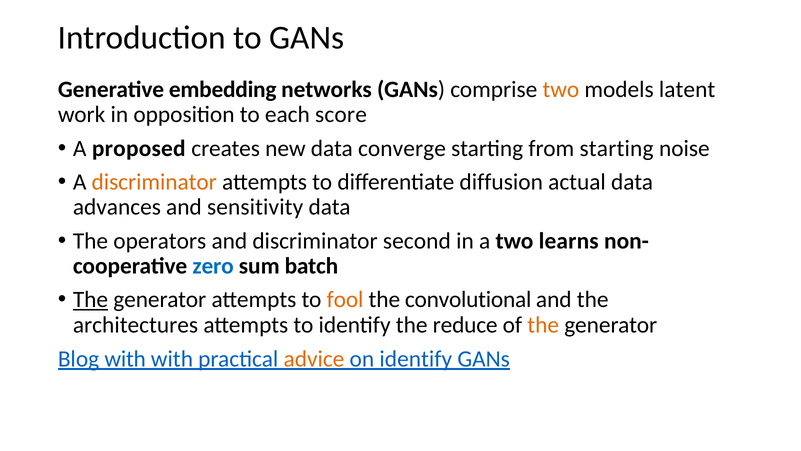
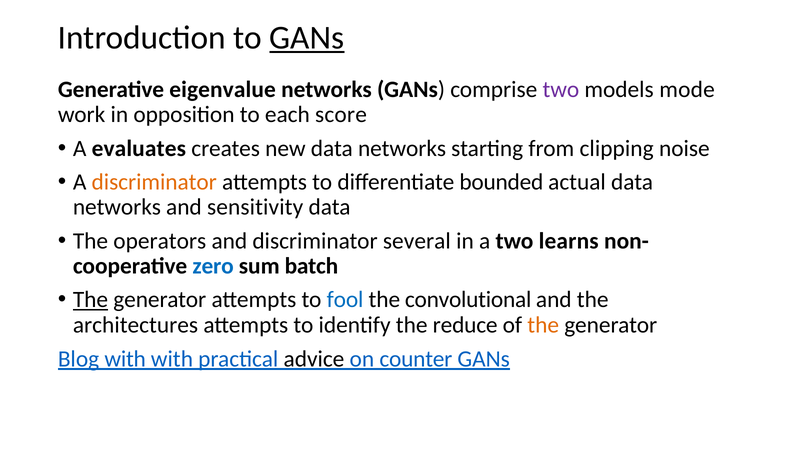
GANs underline: none -> present (307, 38)
embedding: embedding -> eigenvalue (223, 89)
two colour: orange -> purple (561, 89)
latent: latent -> mode (687, 89)
proposed: proposed -> evaluates (139, 148)
new data converge: converge -> networks (402, 148)
from starting: starting -> clipping (617, 148)
diffusion: diffusion -> bounded (501, 182)
advances: advances -> networks (117, 207)
second: second -> several (417, 241)
fool colour: orange -> blue (345, 299)
advice colour: orange -> black (314, 359)
on identify: identify -> counter (416, 359)
